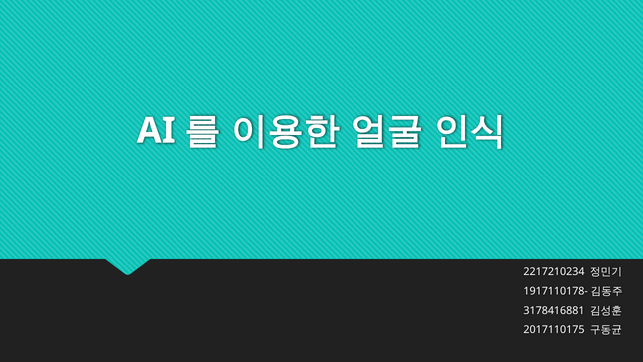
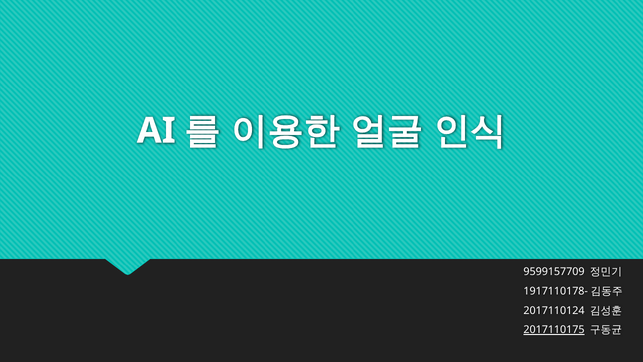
2217210234: 2217210234 -> 9599157709 (554, 272)
3178416881: 3178416881 -> 2017110124 (554, 310)
2017110175 underline: none -> present (554, 330)
